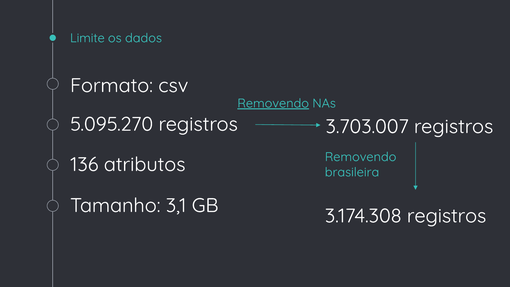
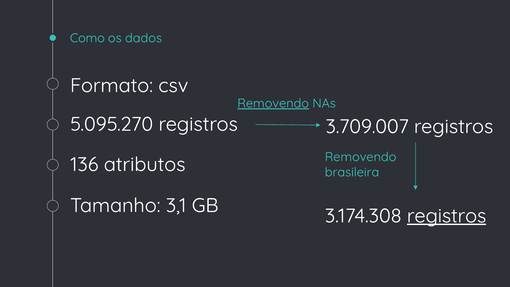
Limite: Limite -> Como (87, 38)
3.703.007: 3.703.007 -> 3.709.007 (367, 127)
registros underline: none -> present (447, 216)
